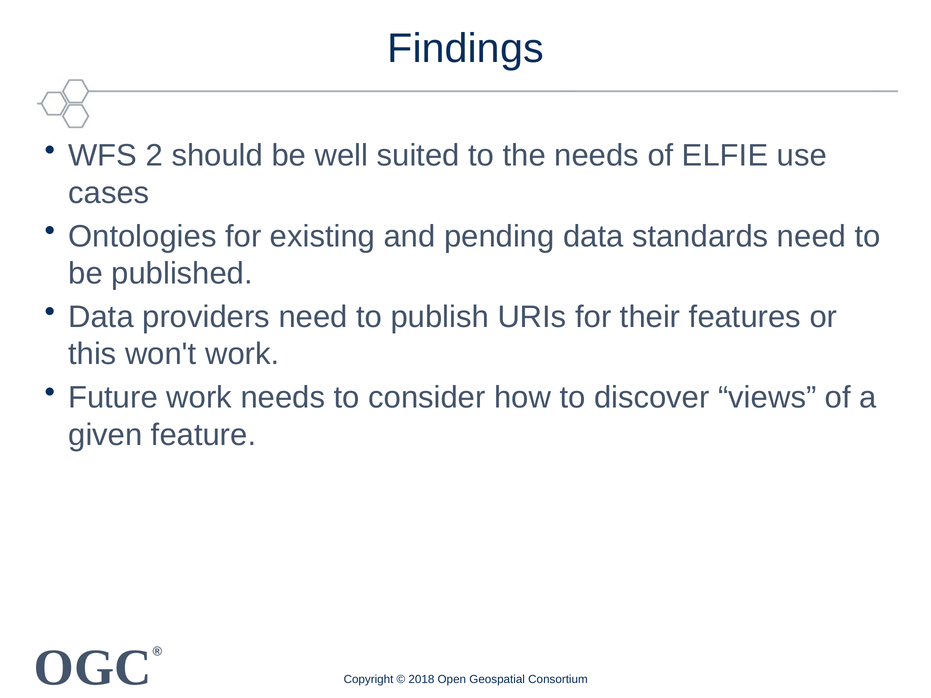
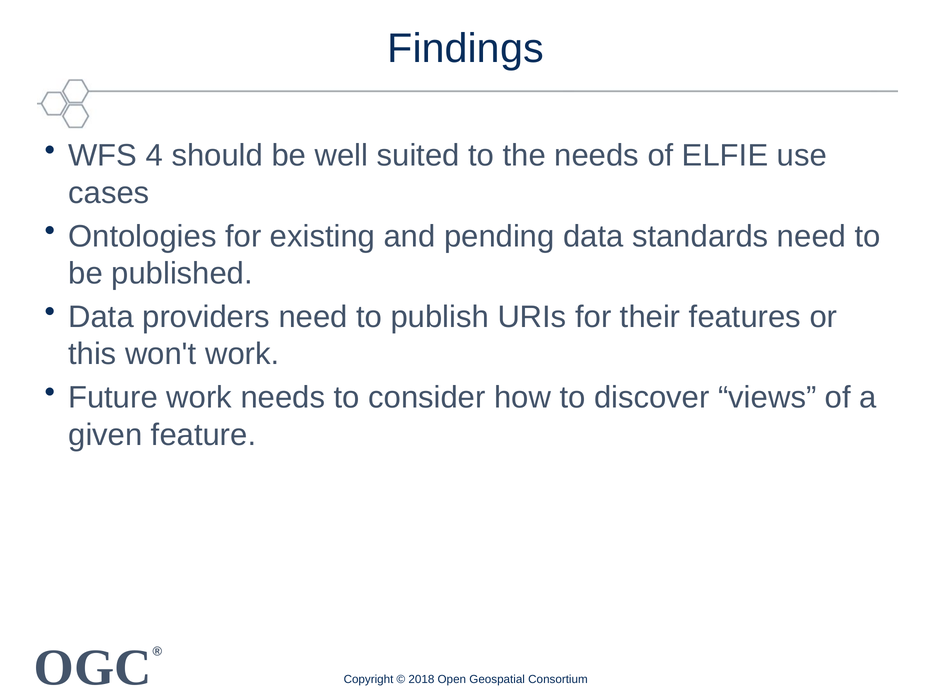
2: 2 -> 4 (154, 156)
